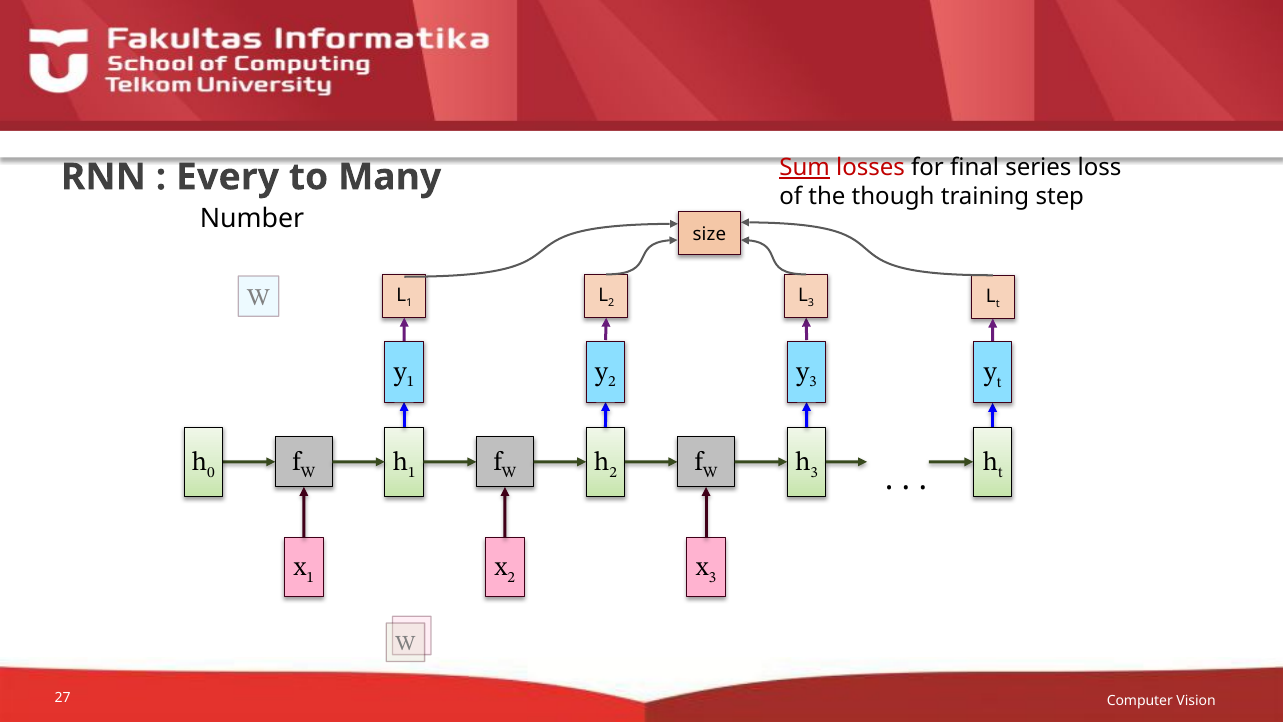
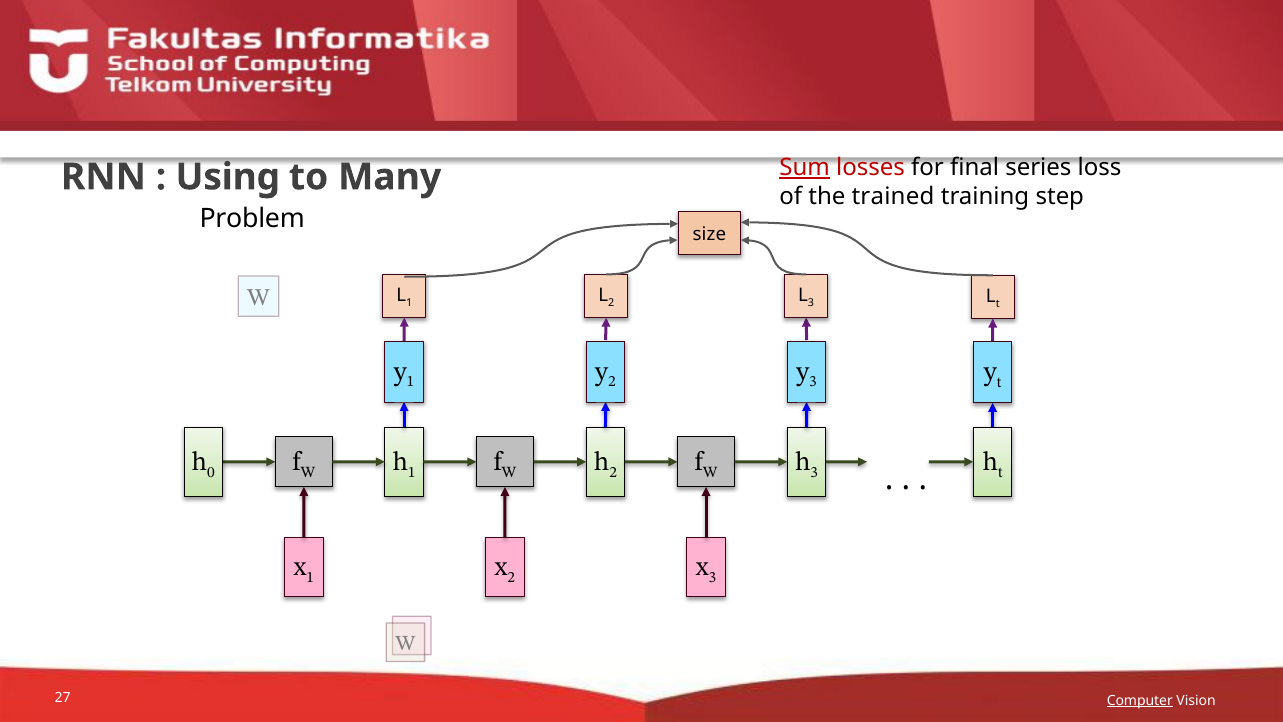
Every: Every -> Using (228, 177)
though: though -> trained (893, 196)
Number: Number -> Problem (252, 219)
Computer underline: none -> present (1140, 700)
